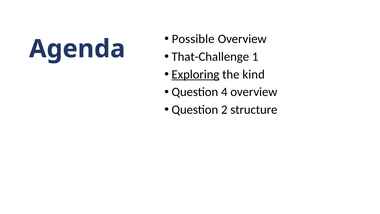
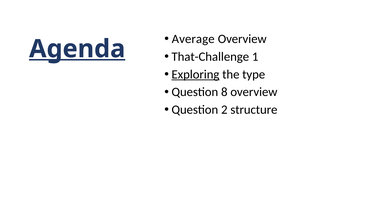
Possible: Possible -> Average (193, 39)
Agenda underline: none -> present (77, 49)
kind: kind -> type (254, 74)
4: 4 -> 8 (224, 92)
